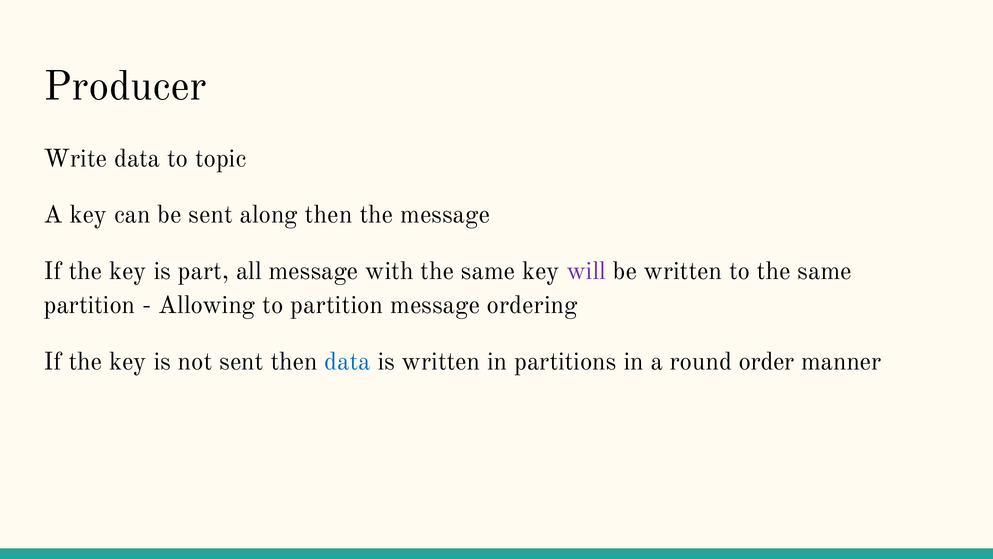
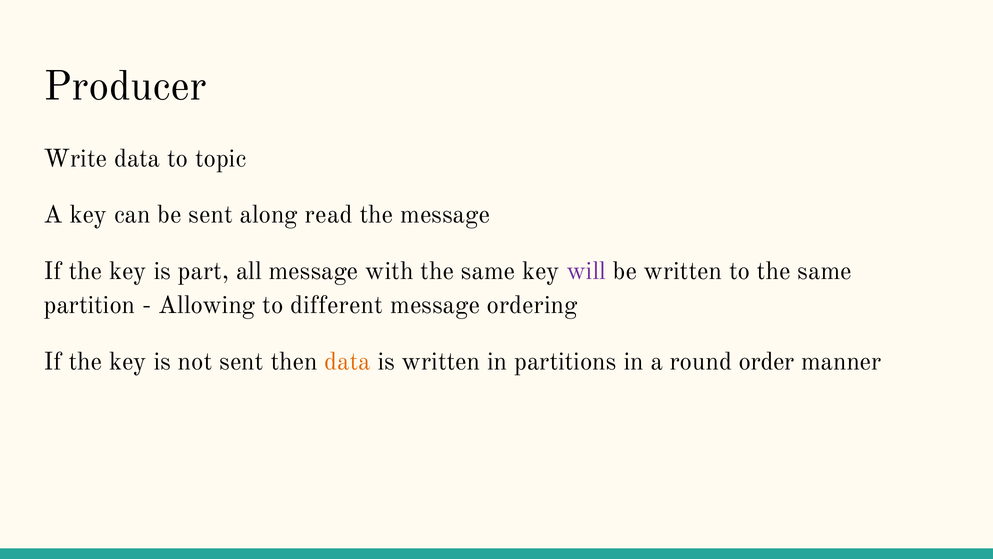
along then: then -> read (329, 215)
to partition: partition -> different (337, 305)
data colour: blue -> orange (348, 361)
